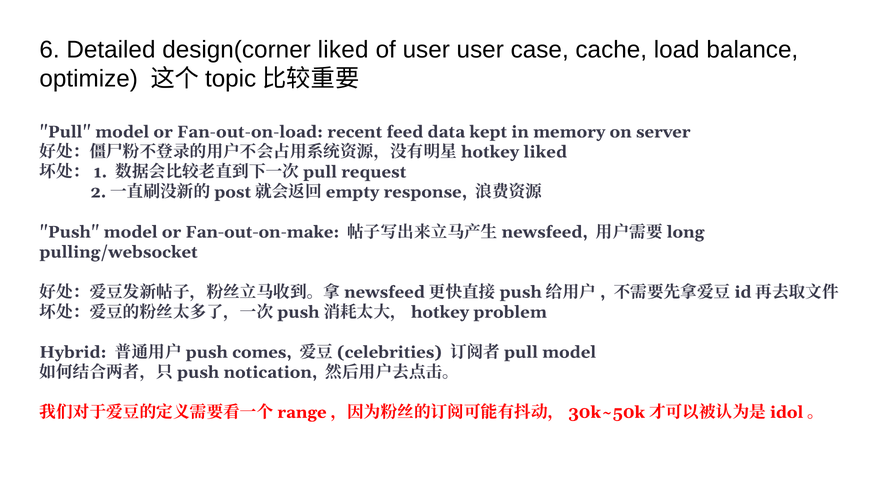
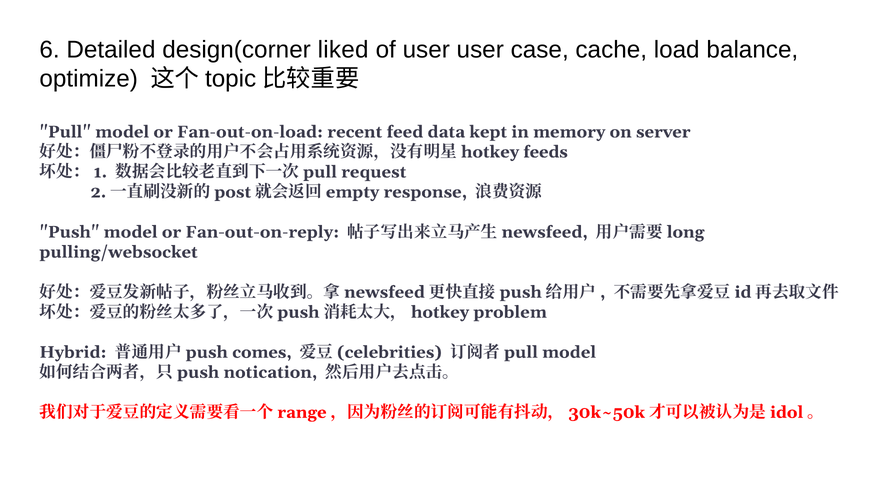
liked: liked -> feeds (546, 152)
Fan-out-on-make: Fan-out-on-make -> Fan-out-on-reply (262, 232)
